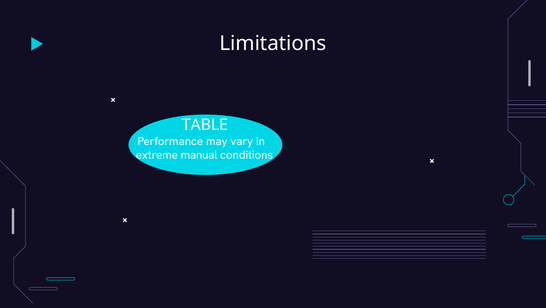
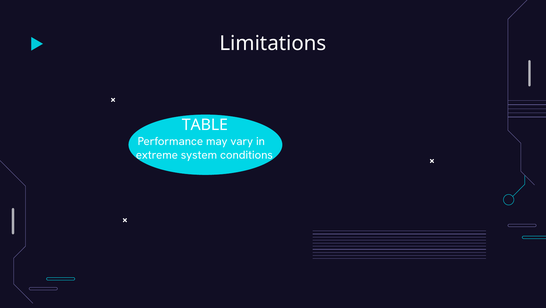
manual: manual -> system (199, 155)
